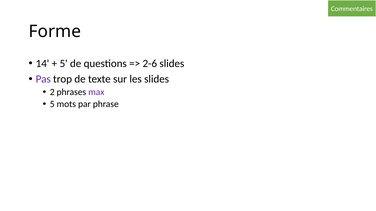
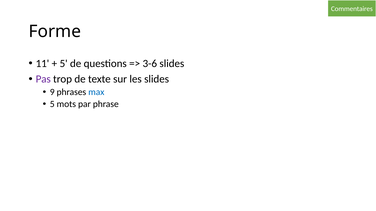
14: 14 -> 11 (42, 64)
2-6: 2-6 -> 3-6 (150, 64)
2: 2 -> 9 (52, 92)
max colour: purple -> blue (96, 92)
